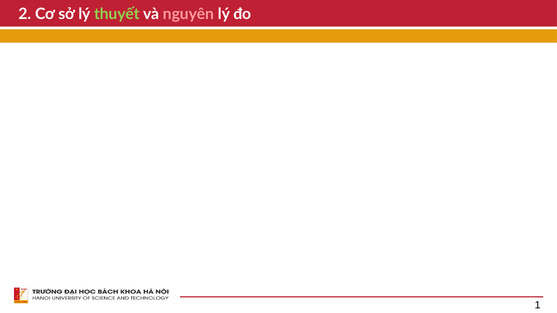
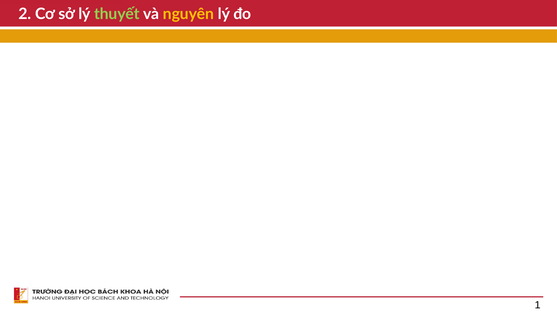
nguyên colour: pink -> yellow (188, 14)
